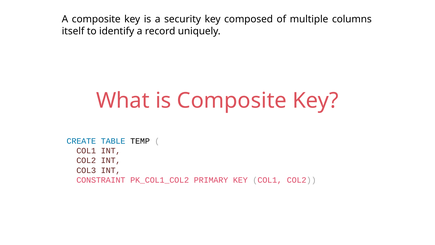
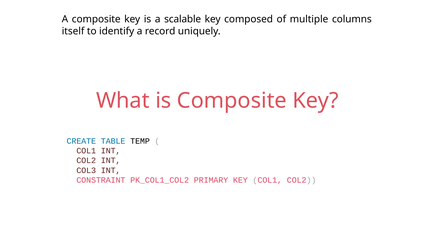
security: security -> scalable (183, 19)
